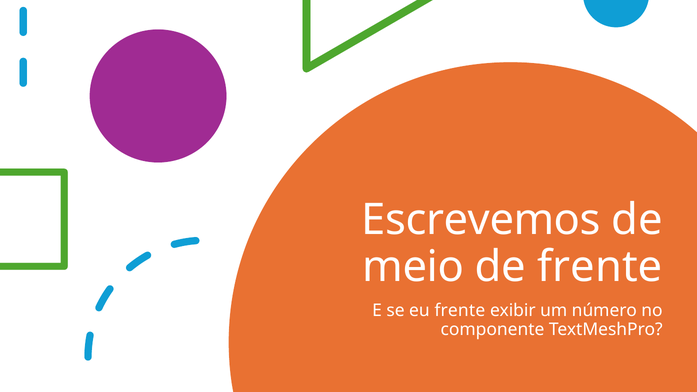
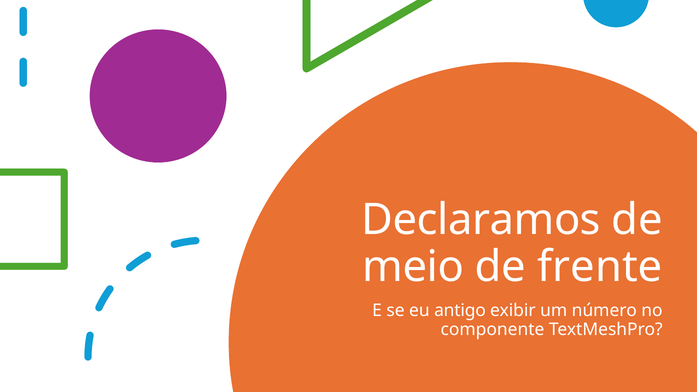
Escrevemos: Escrevemos -> Declaramos (481, 220)
eu frente: frente -> antigo (460, 311)
